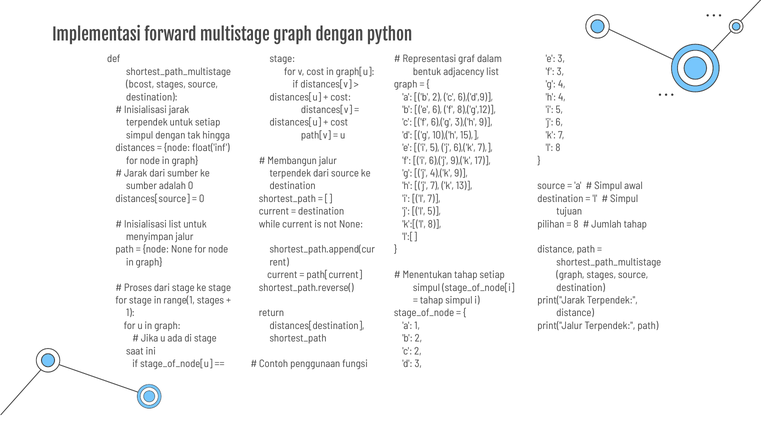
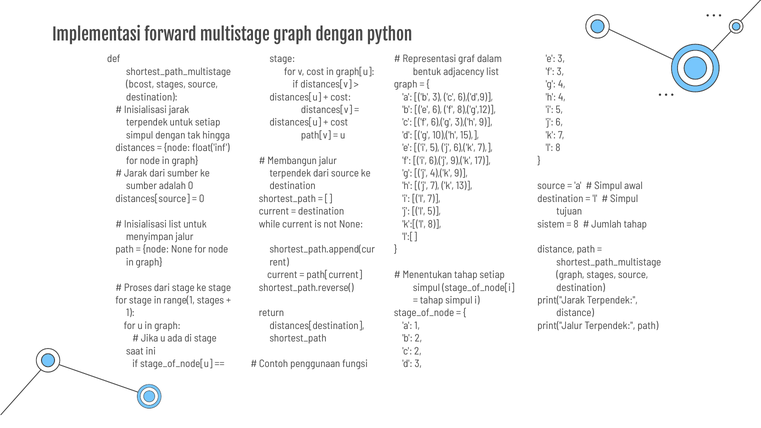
a b 2: 2 -> 3 (437, 97)
pilihan: pilihan -> sistem (551, 224)
